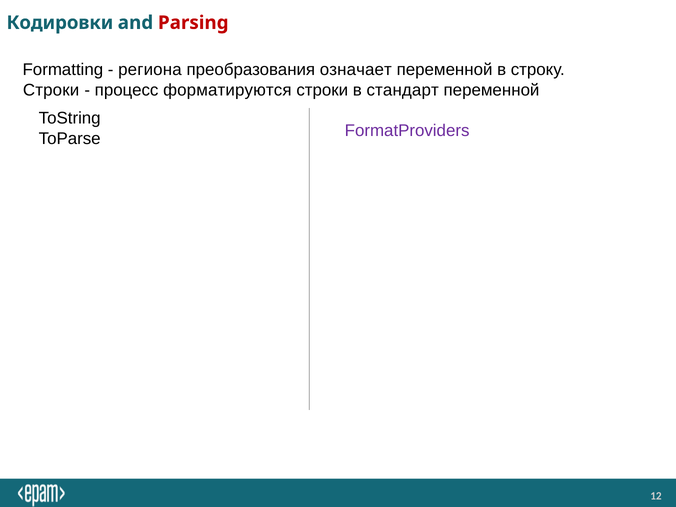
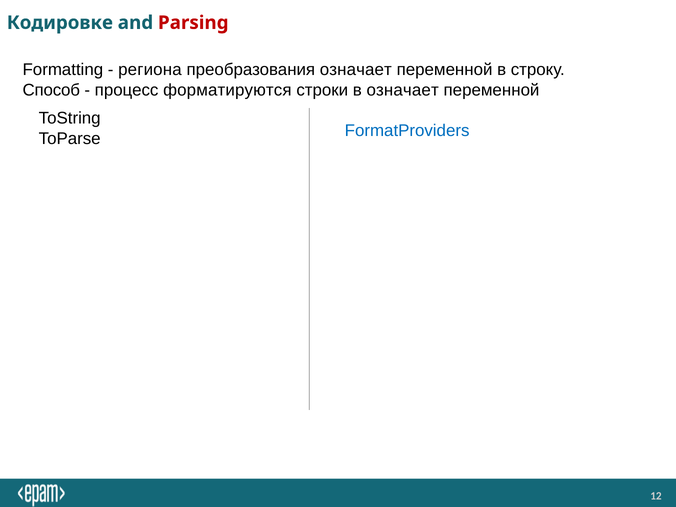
Кодировки: Кодировки -> Кодировке (60, 23)
Строки: Строки -> Способ (51, 90)
в стандарт: стандарт -> означает (403, 90)
FormatProviders colour: purple -> blue (407, 131)
